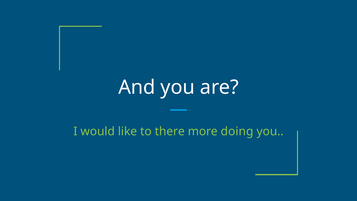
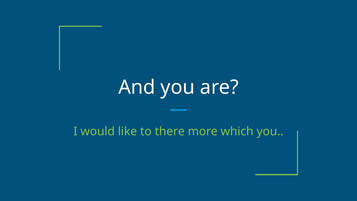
doing: doing -> which (237, 131)
